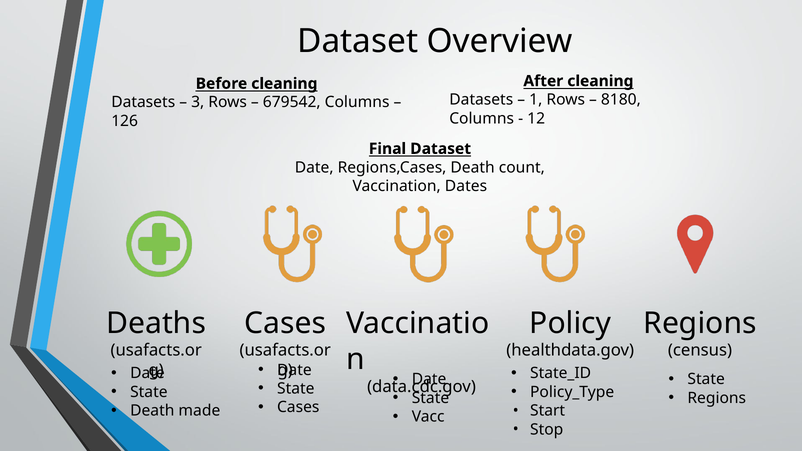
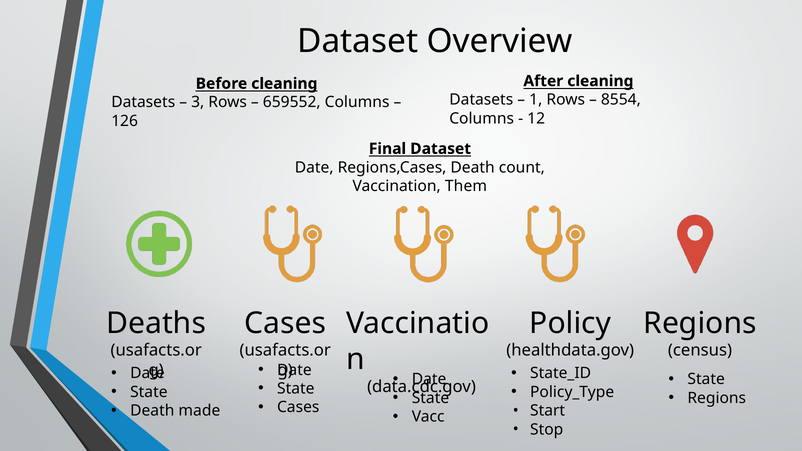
8180: 8180 -> 8554 (621, 100)
679542: 679542 -> 659552 (292, 102)
Dates: Dates -> Them (466, 186)
